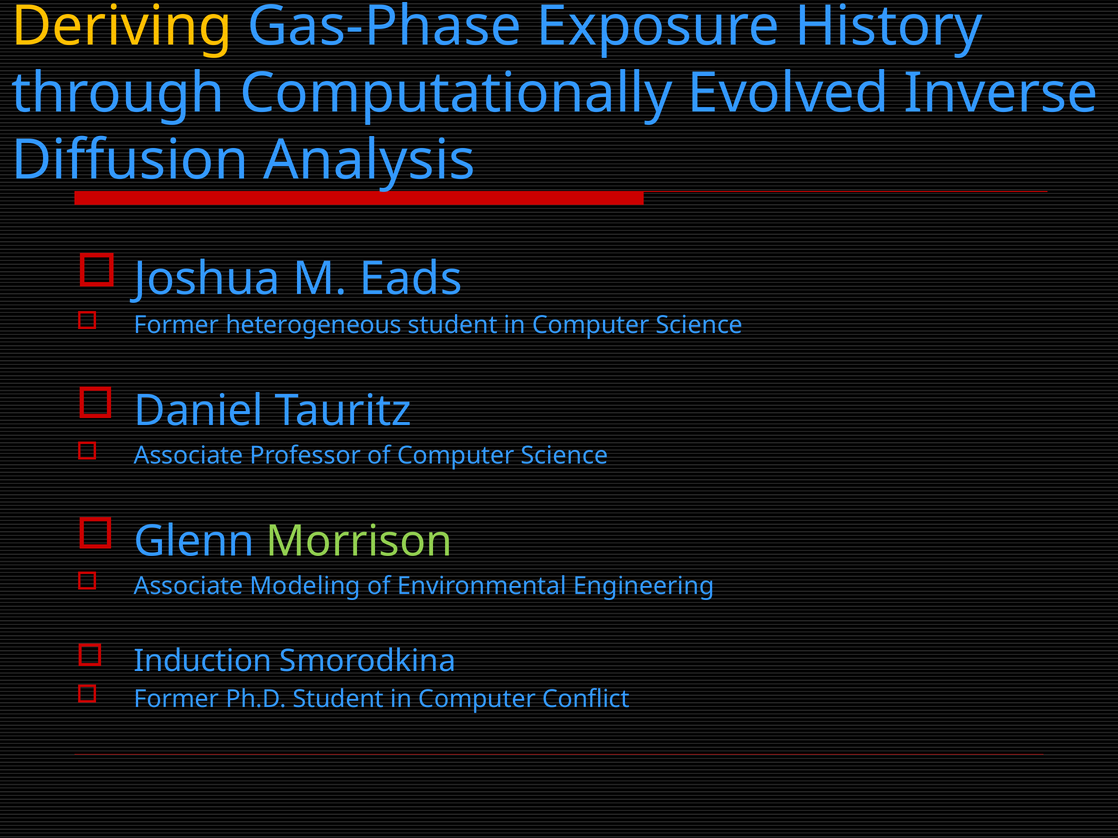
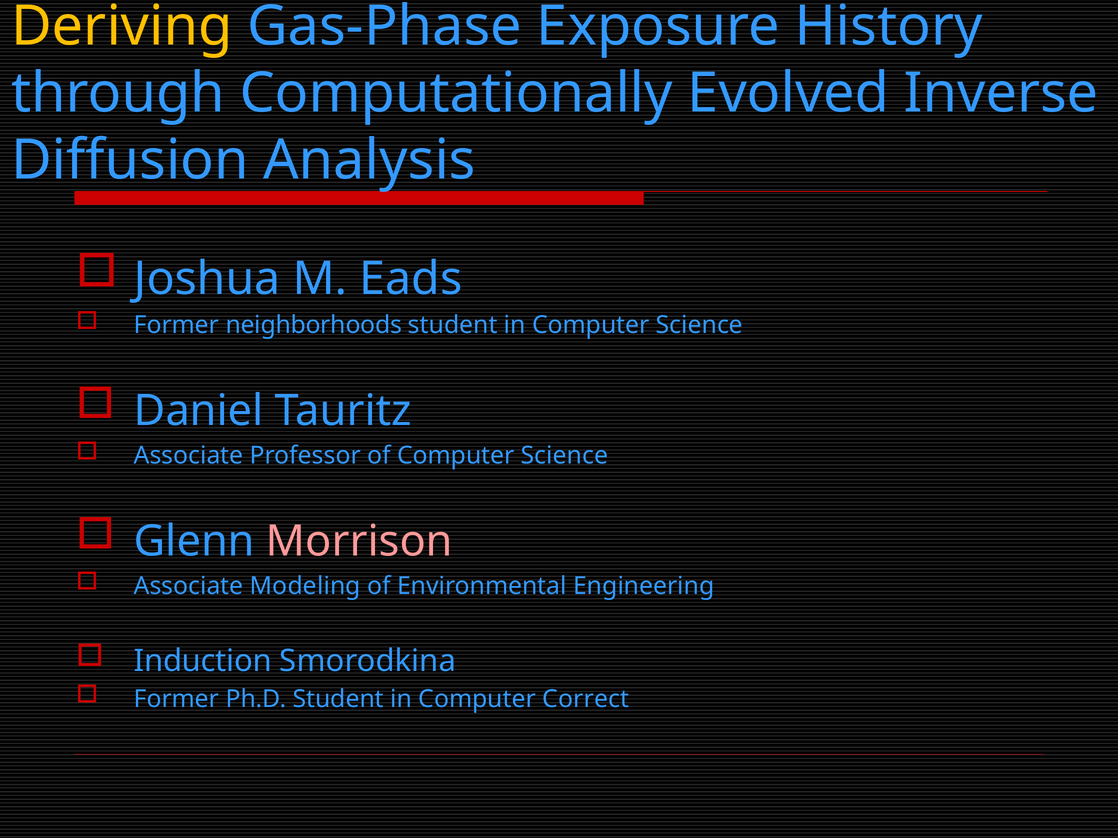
heterogeneous: heterogeneous -> neighborhoods (314, 325)
Morrison colour: light green -> pink (359, 542)
Conflict: Conflict -> Correct (586, 699)
